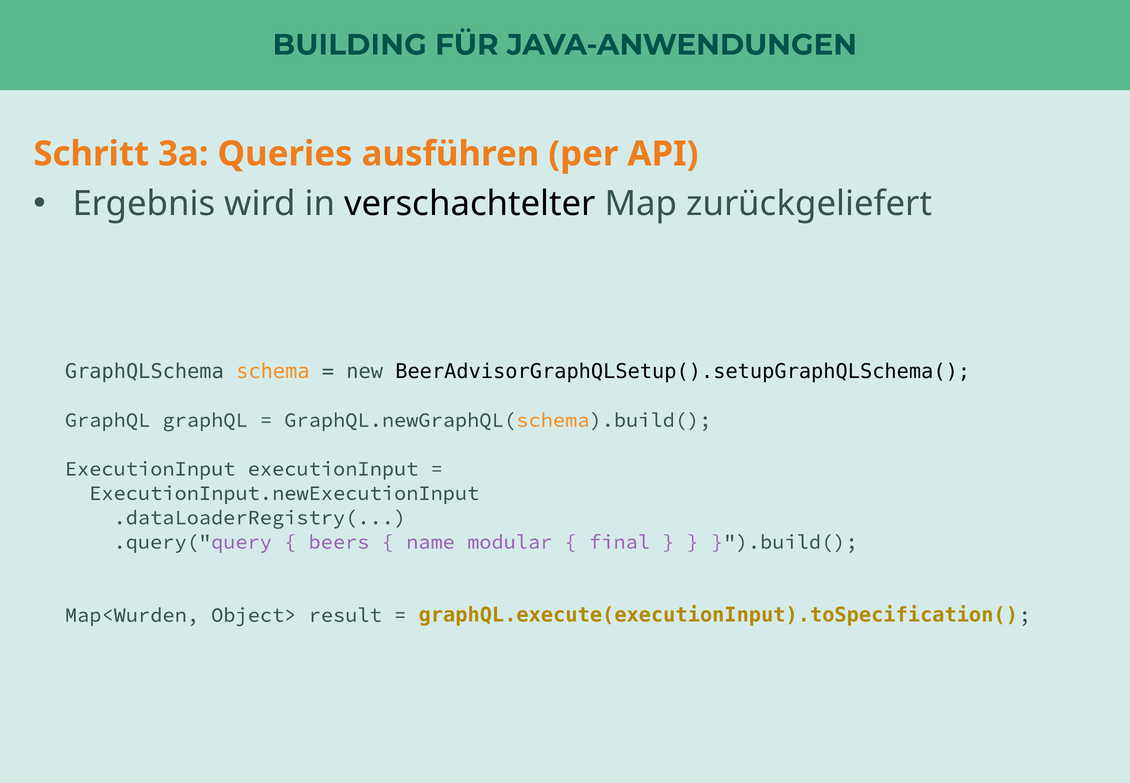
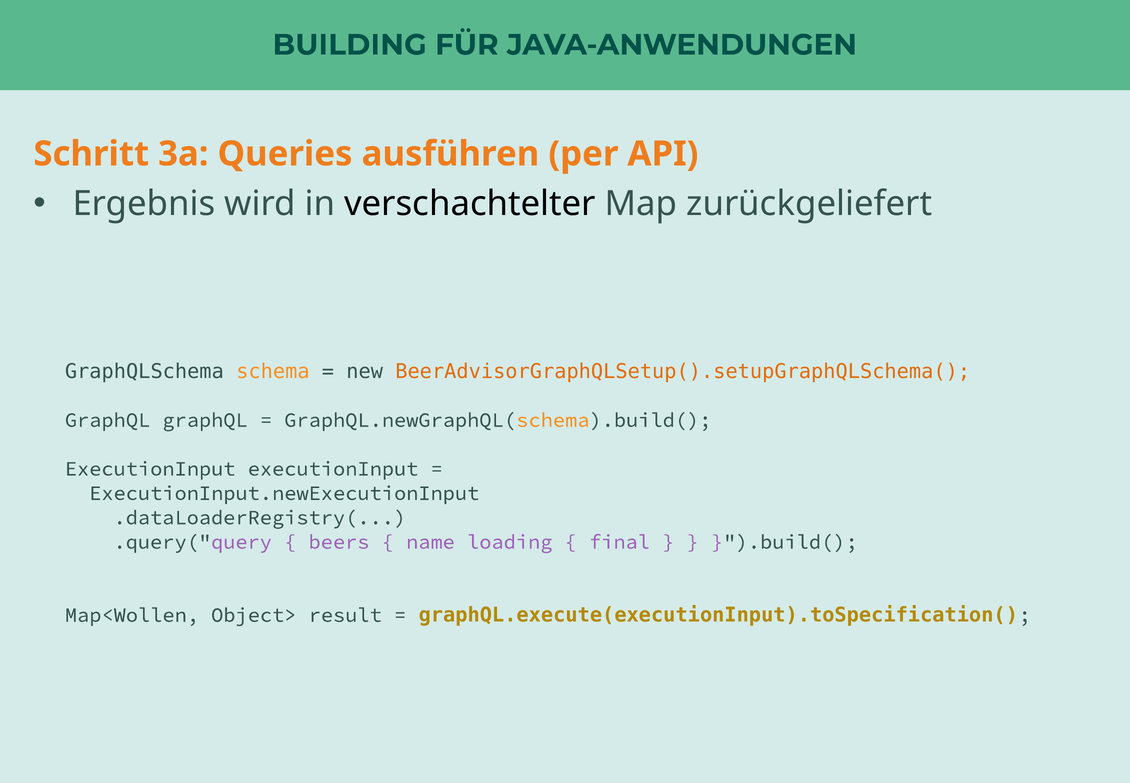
BeerAdvisorGraphQLSetup().setupGraphQLSchema( colour: black -> orange (683, 371)
modular: modular -> loading (510, 541)
Map<Wurden: Map<Wurden -> Map<Wollen (132, 615)
